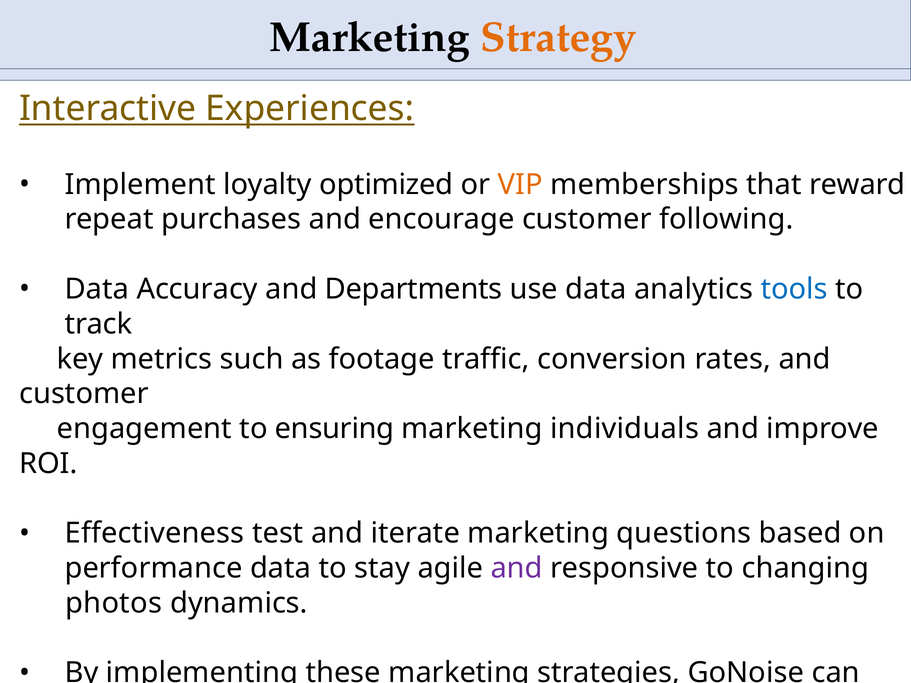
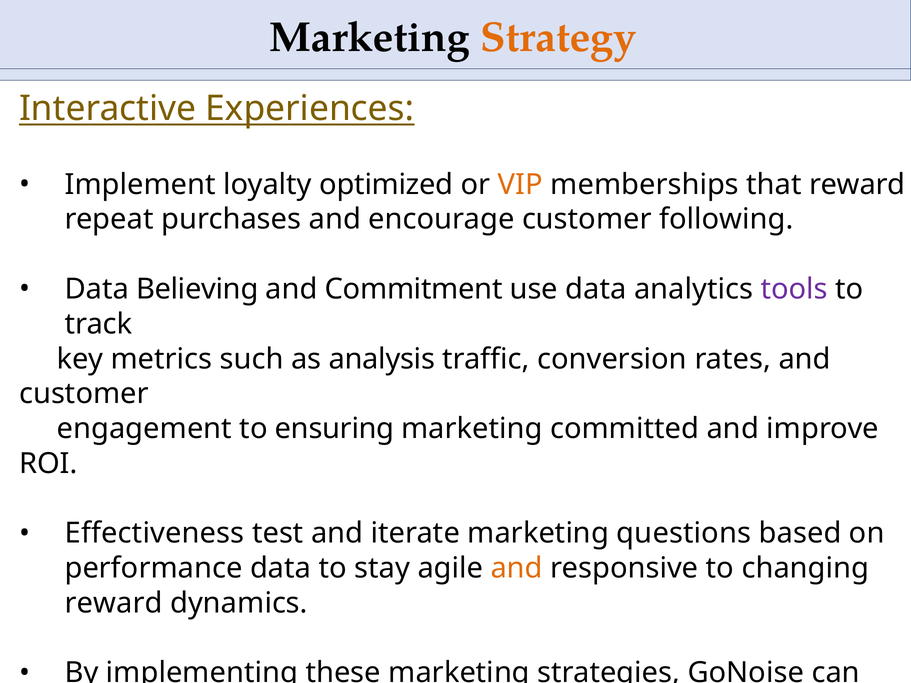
Accuracy: Accuracy -> Believing (197, 289)
Departments: Departments -> Commitment (414, 289)
tools colour: blue -> purple (794, 289)
footage: footage -> analysis (382, 359)
individuals: individuals -> committed (625, 429)
and colour: purple -> orange (517, 568)
photos: photos -> reward (114, 603)
